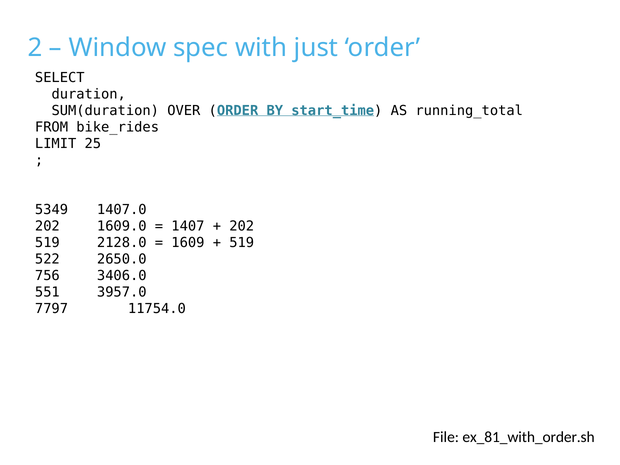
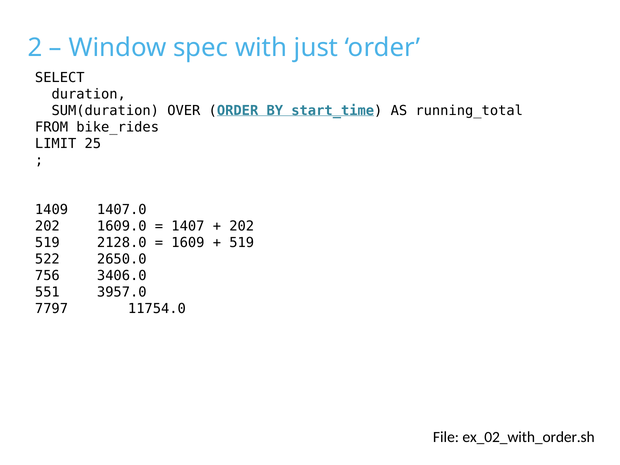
5349: 5349 -> 1409 (52, 210)
ex_81_with_order.sh: ex_81_with_order.sh -> ex_02_with_order.sh (529, 437)
